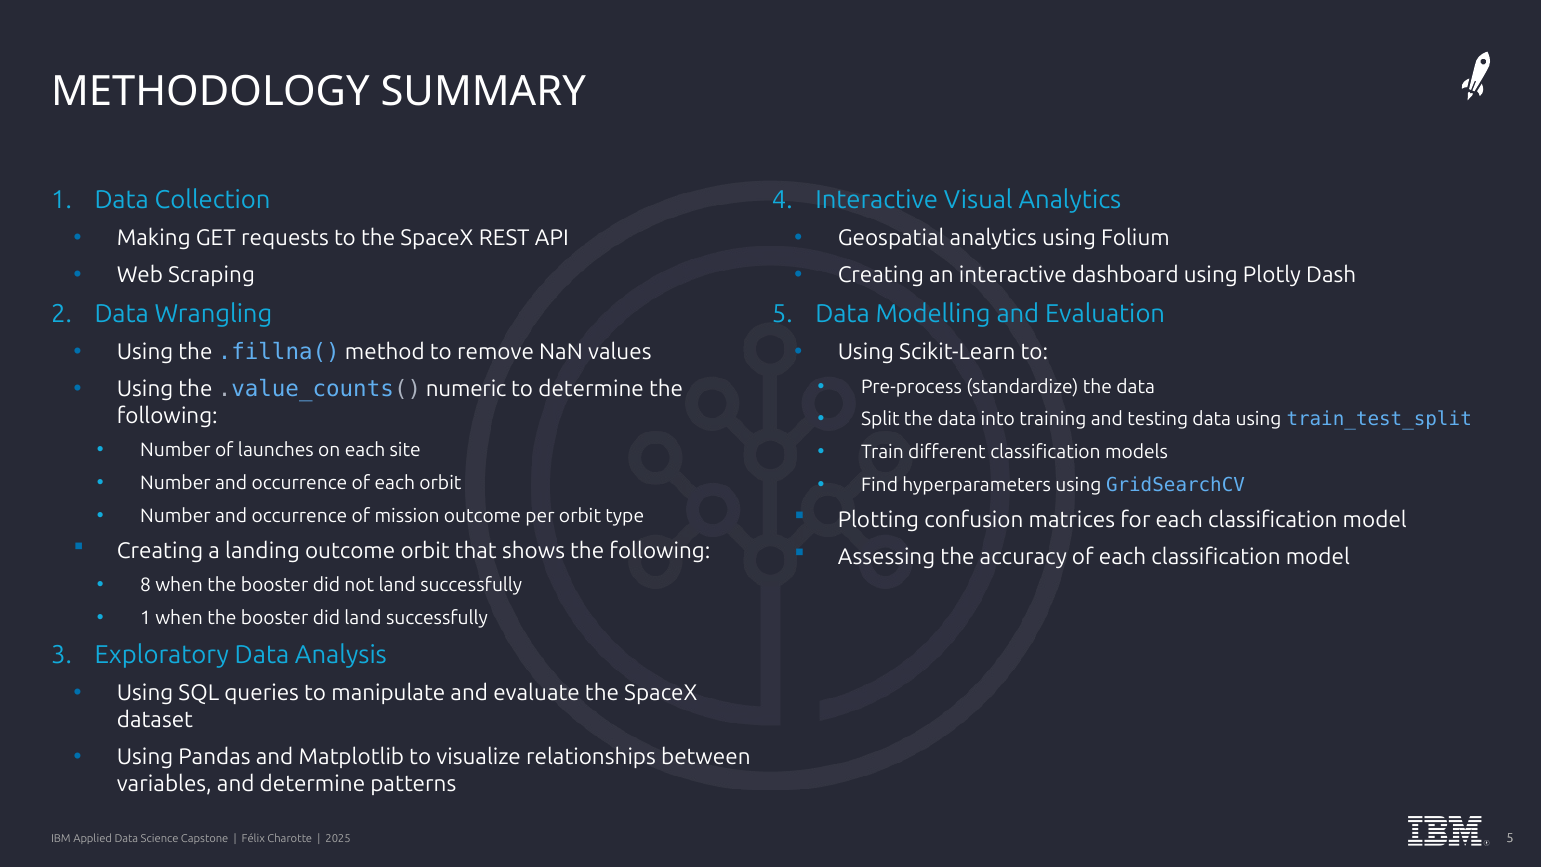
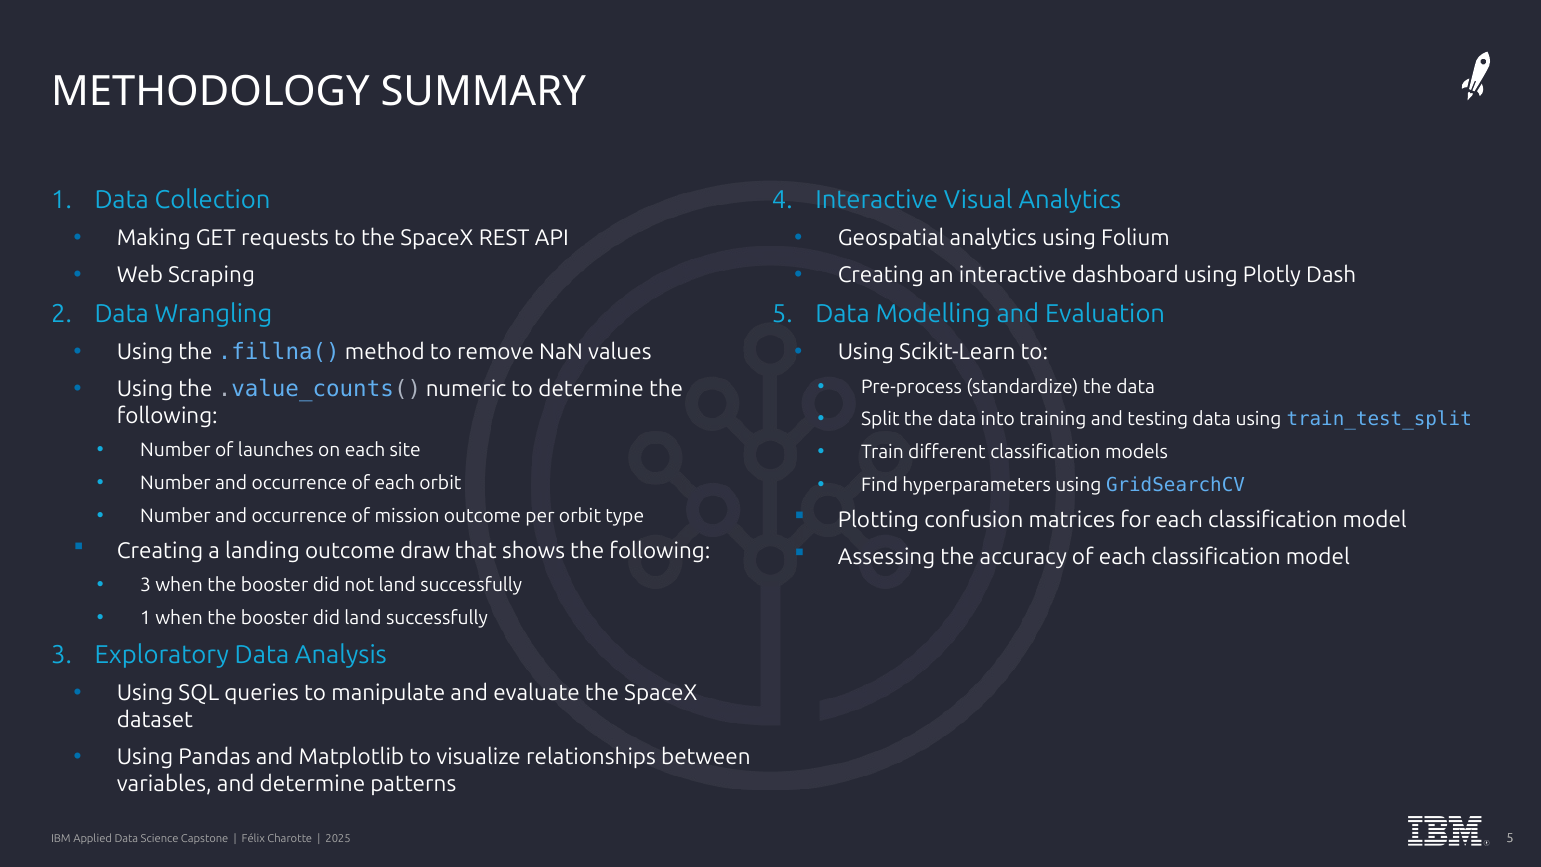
outcome orbit: orbit -> draw (425, 551)
8: 8 -> 3 (146, 585)
